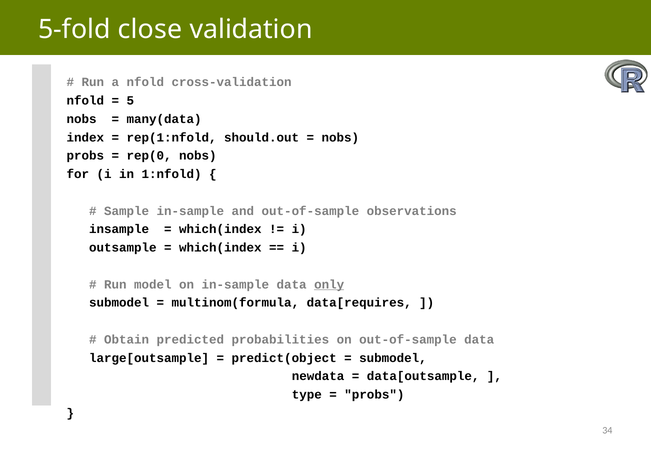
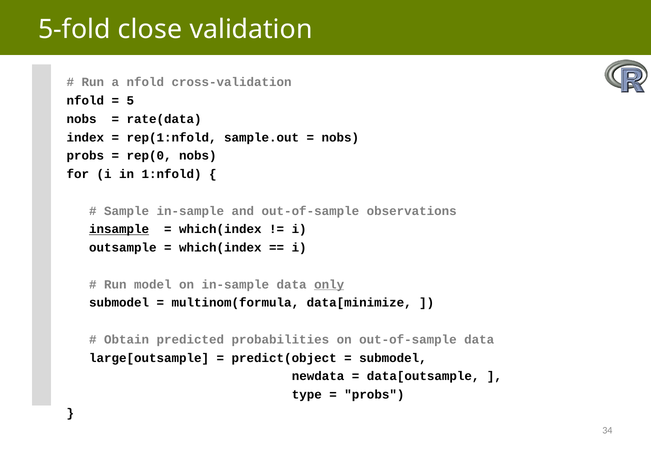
many(data: many(data -> rate(data (164, 119)
should.out: should.out -> sample.out (262, 137)
insample underline: none -> present (119, 229)
data[requires: data[requires -> data[minimize (359, 303)
